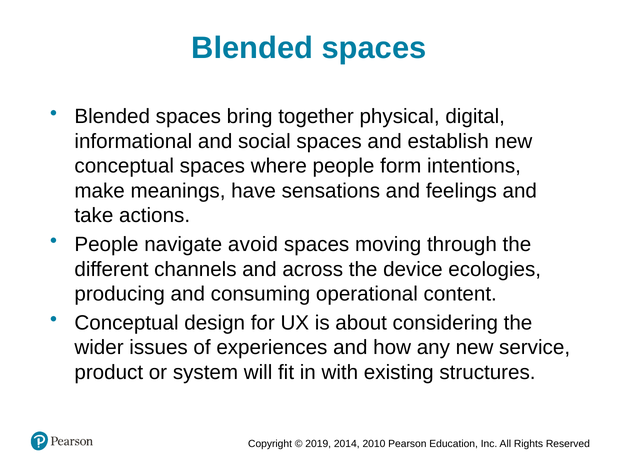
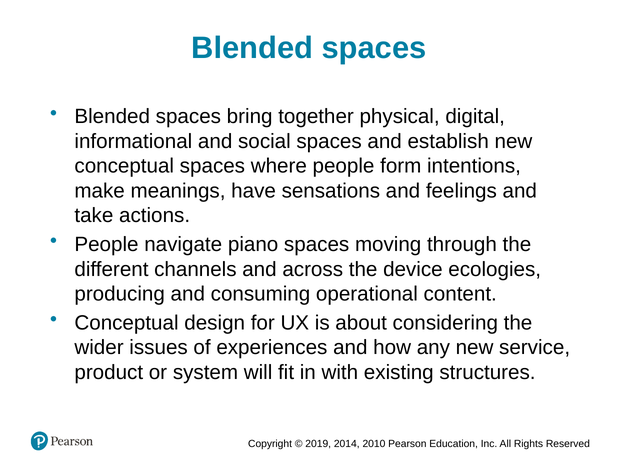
avoid: avoid -> piano (253, 244)
